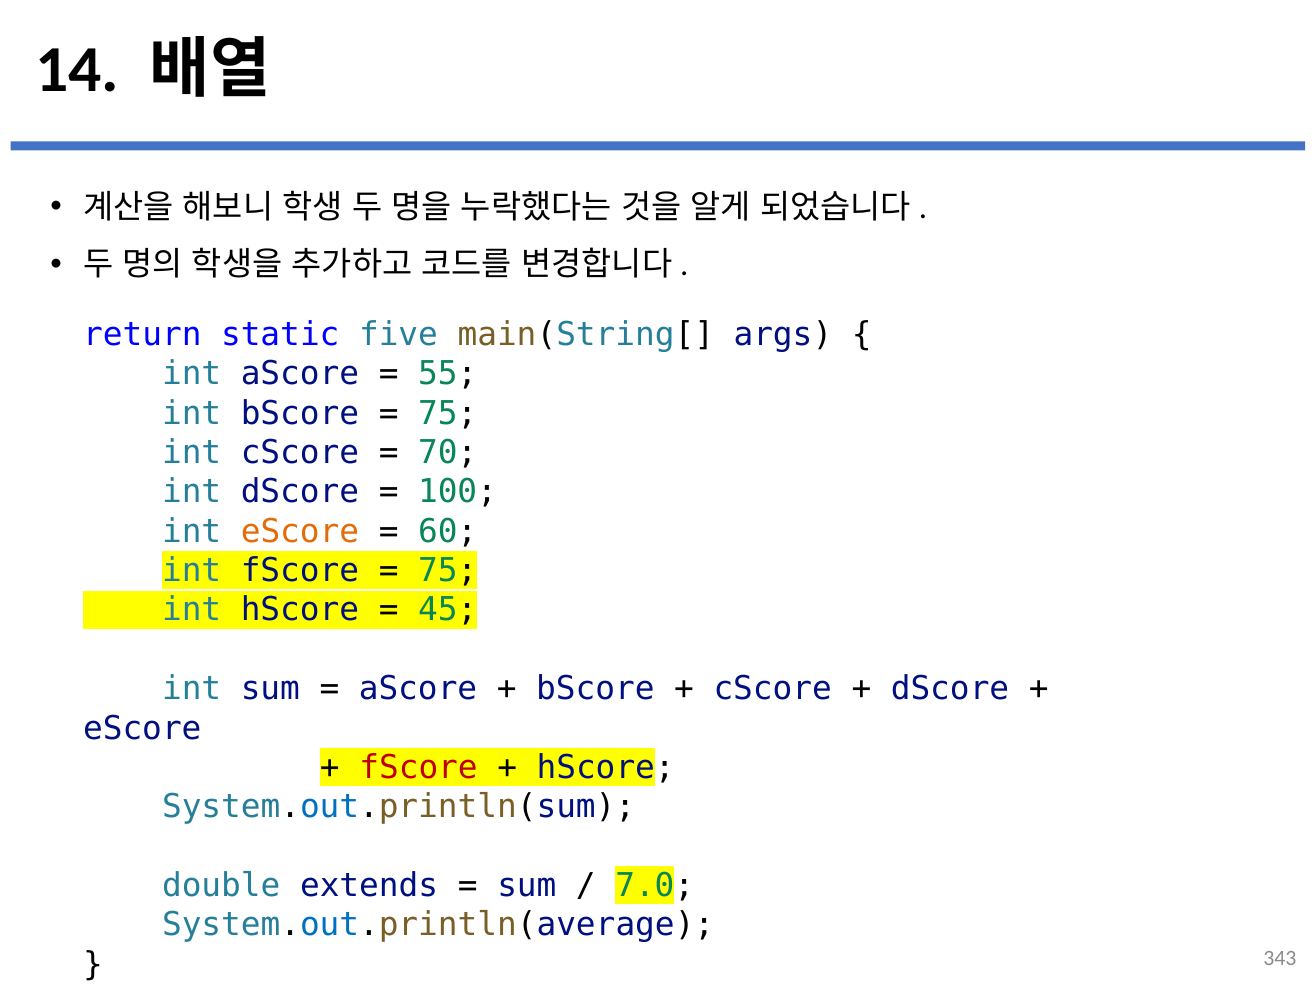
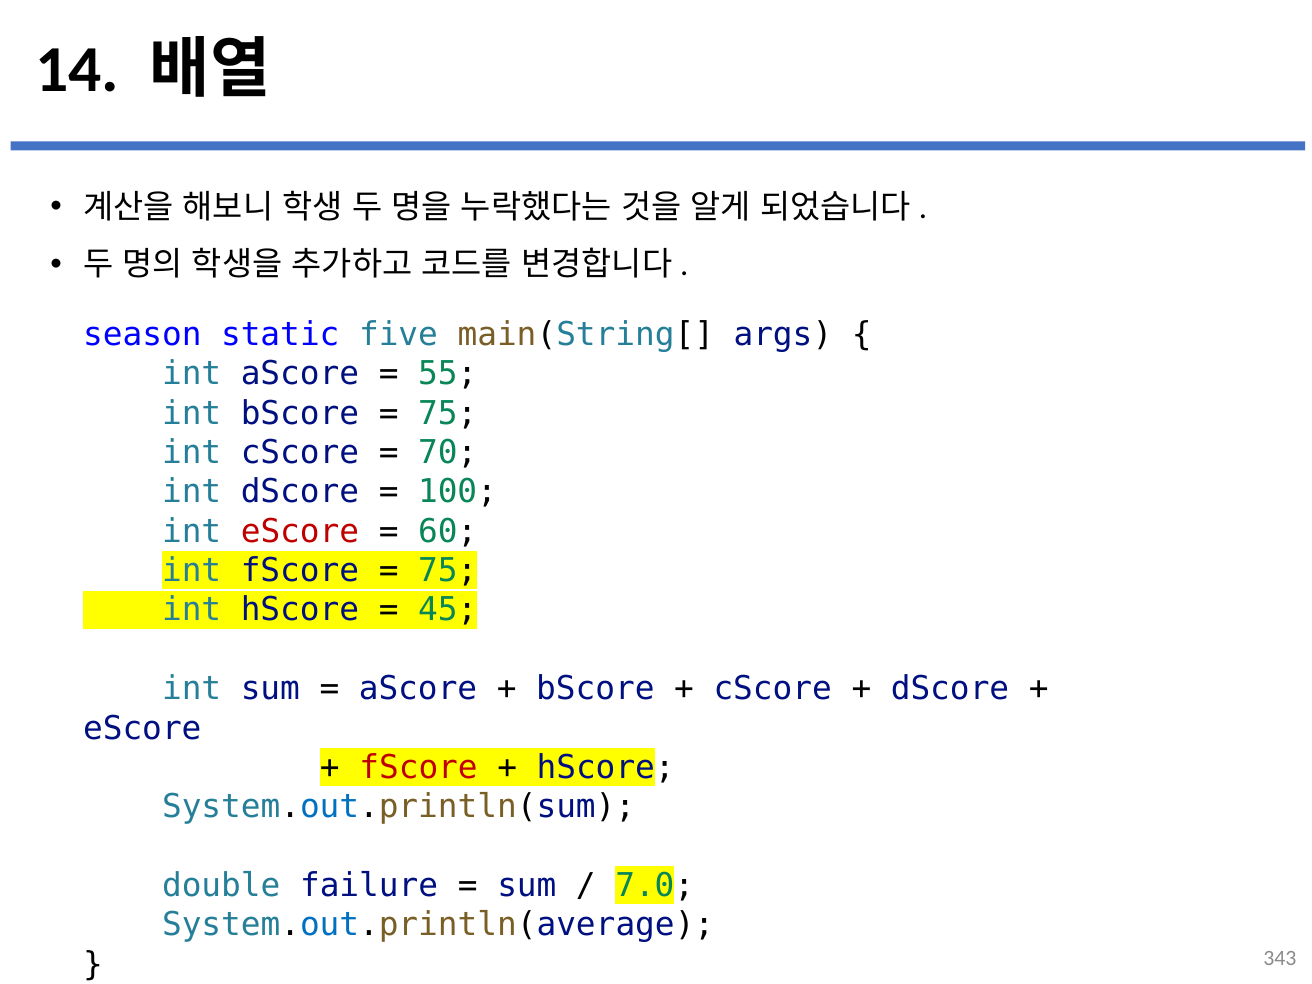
return: return -> season (142, 335)
eScore colour: orange -> red (300, 531)
extends: extends -> failure (369, 886)
